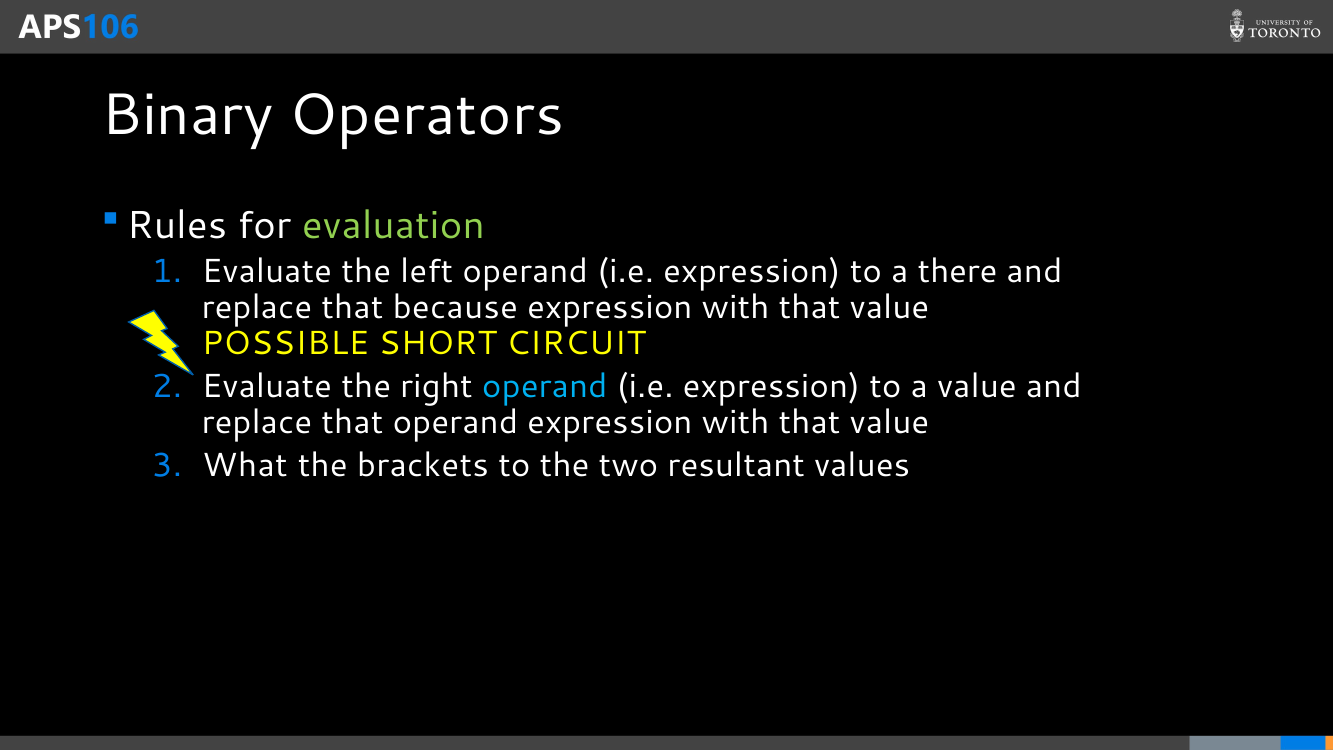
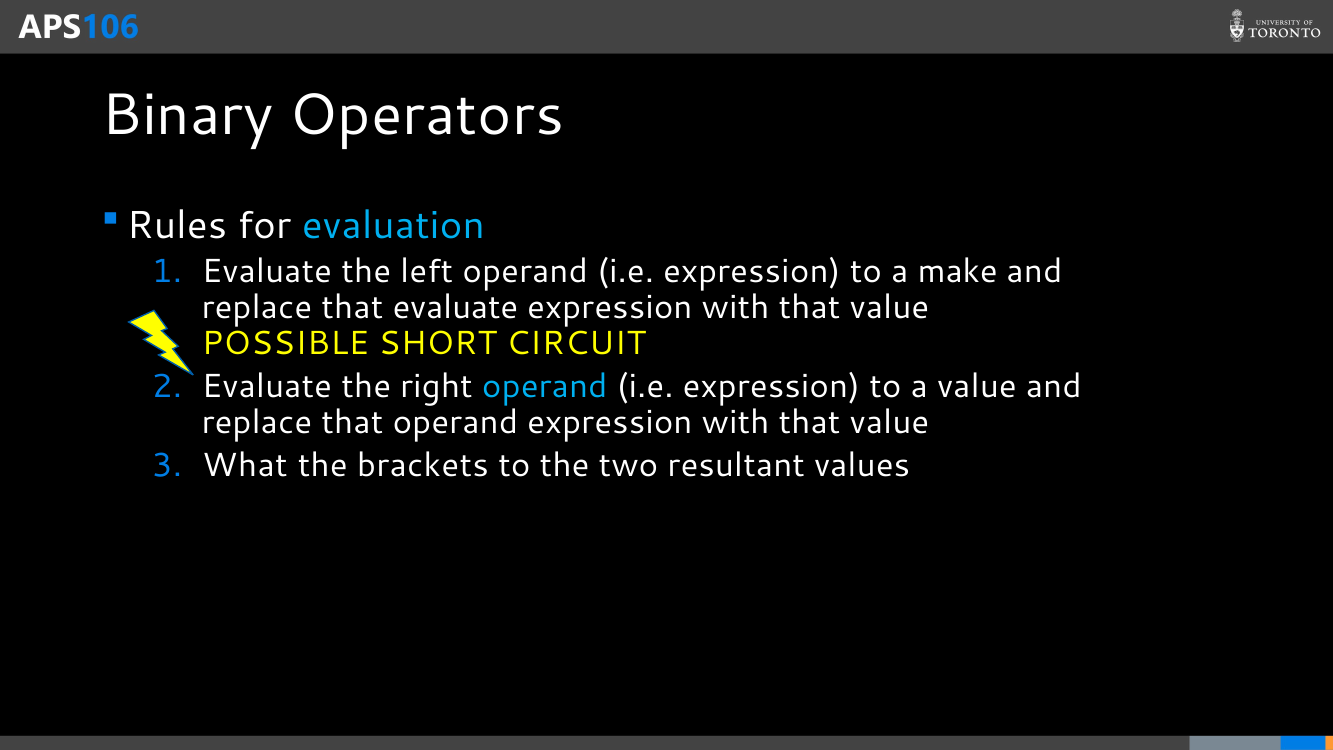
evaluation colour: light green -> light blue (393, 225)
there: there -> make (958, 271)
that because: because -> evaluate (455, 307)
